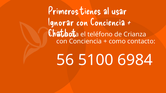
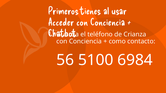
Ignorar: Ignorar -> Acceder (61, 22)
